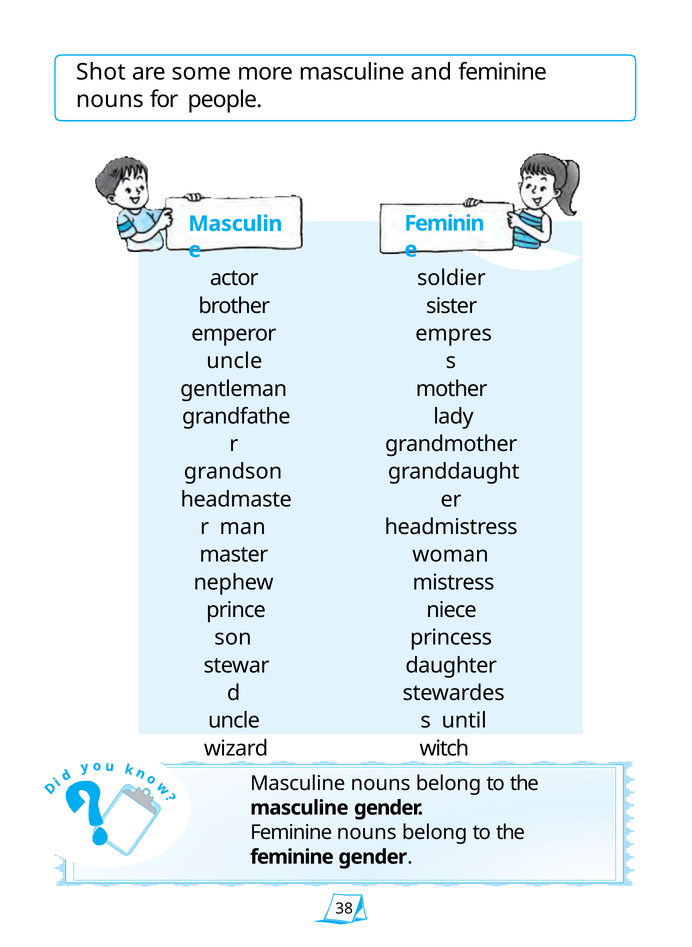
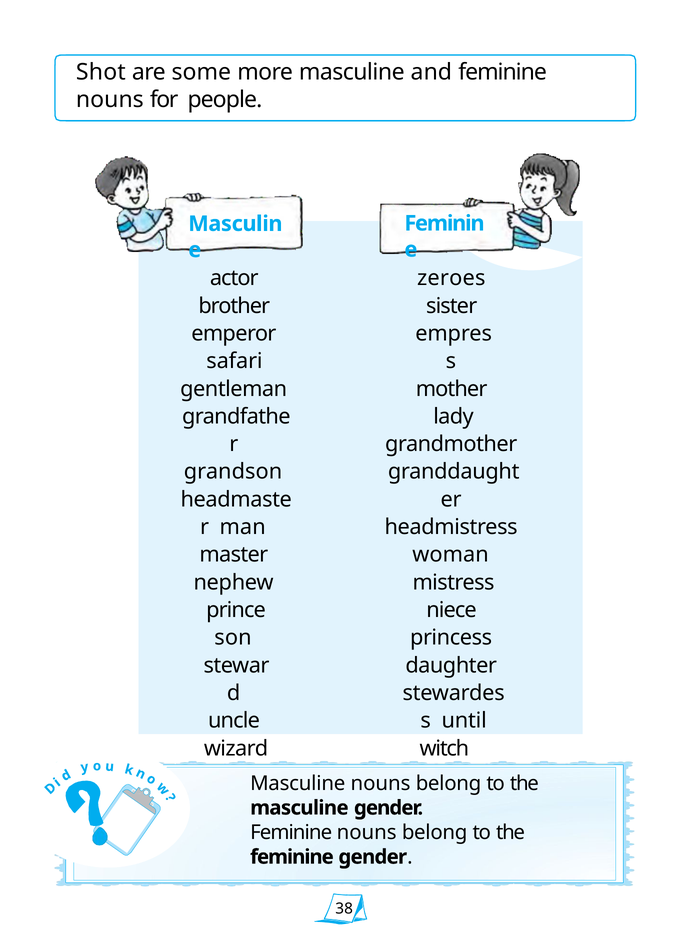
soldier: soldier -> zeroes (451, 278)
uncle: uncle -> safari (234, 361)
